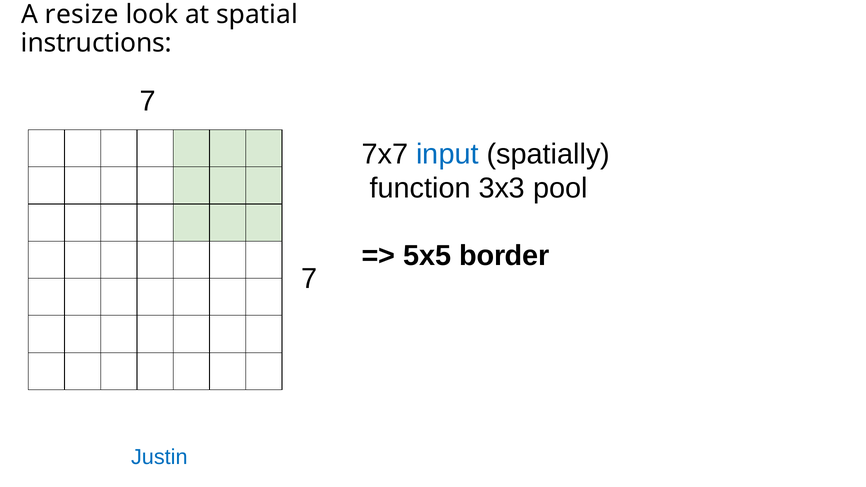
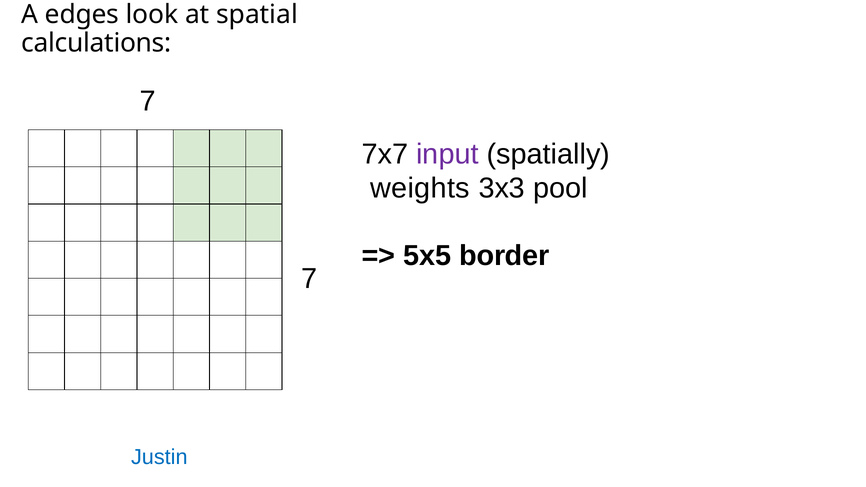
resize: resize -> edges (82, 14)
instructions: instructions -> calculations (96, 43)
input colour: blue -> purple (447, 154)
function: function -> weights (420, 188)
